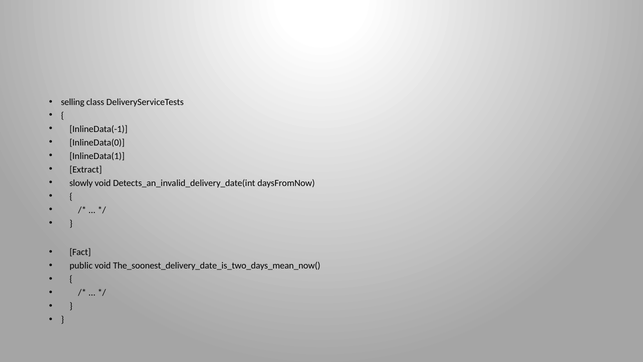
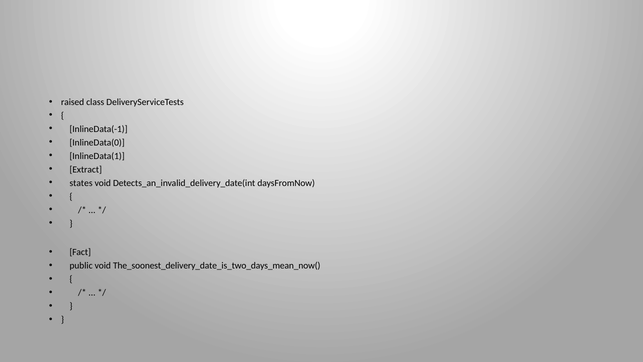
selling: selling -> raised (73, 102)
slowly: slowly -> states (81, 183)
